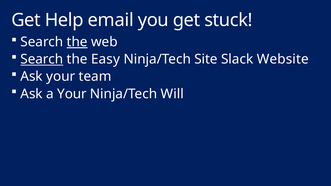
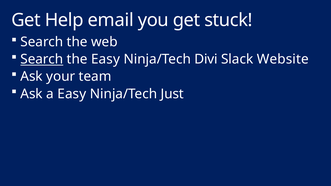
the underline: present -> none (77, 42)
Site: Site -> Divi (206, 59)
a Your: Your -> Easy (72, 94)
Will: Will -> Just (172, 94)
